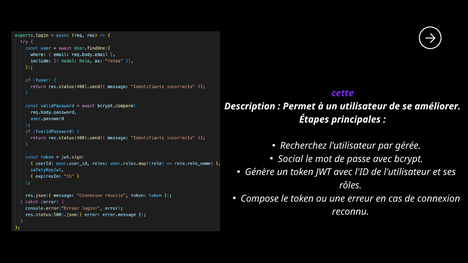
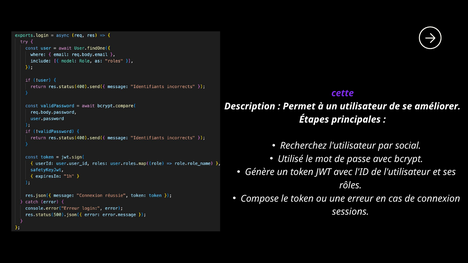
gérée: gérée -> social (408, 146)
Social: Social -> Utilisé (291, 159)
reconnu: reconnu -> sessions (351, 212)
